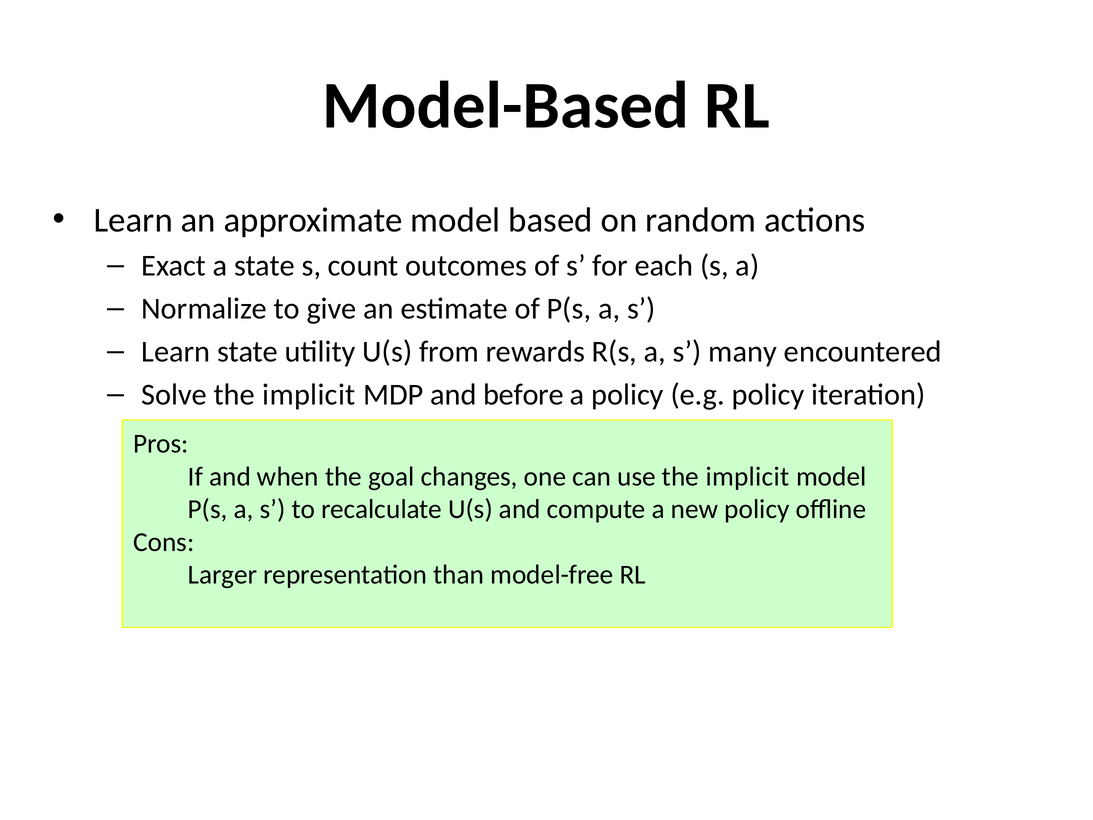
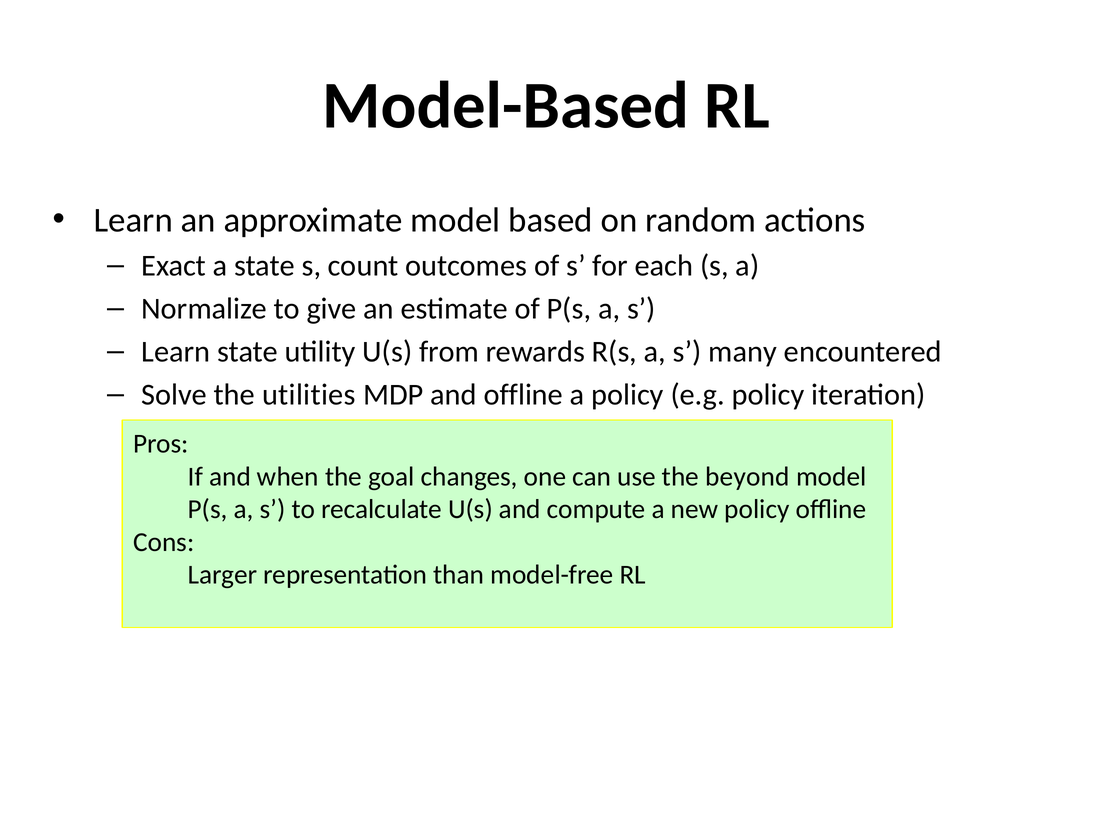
Solve the implicit: implicit -> utilities (309, 395)
and before: before -> offline (523, 395)
use the implicit: implicit -> beyond (748, 476)
